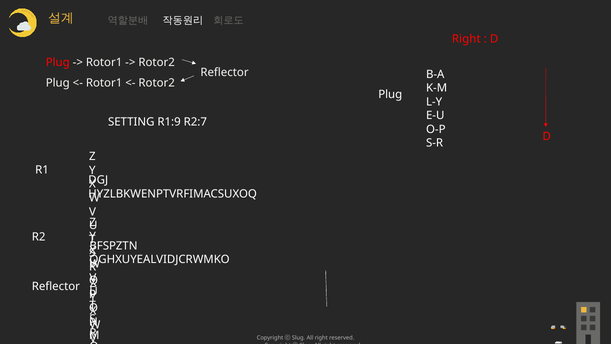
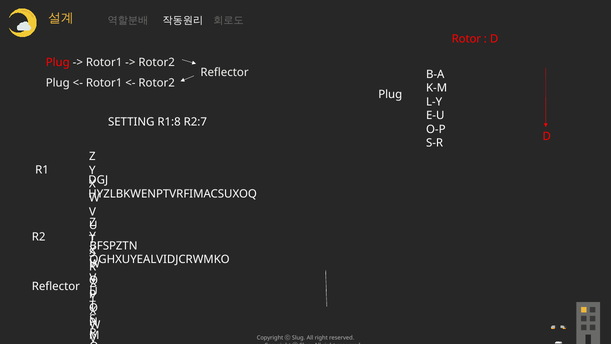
Right: Right -> Rotor (466, 39)
R1:9: R1:9 -> R1:8 (169, 122)
